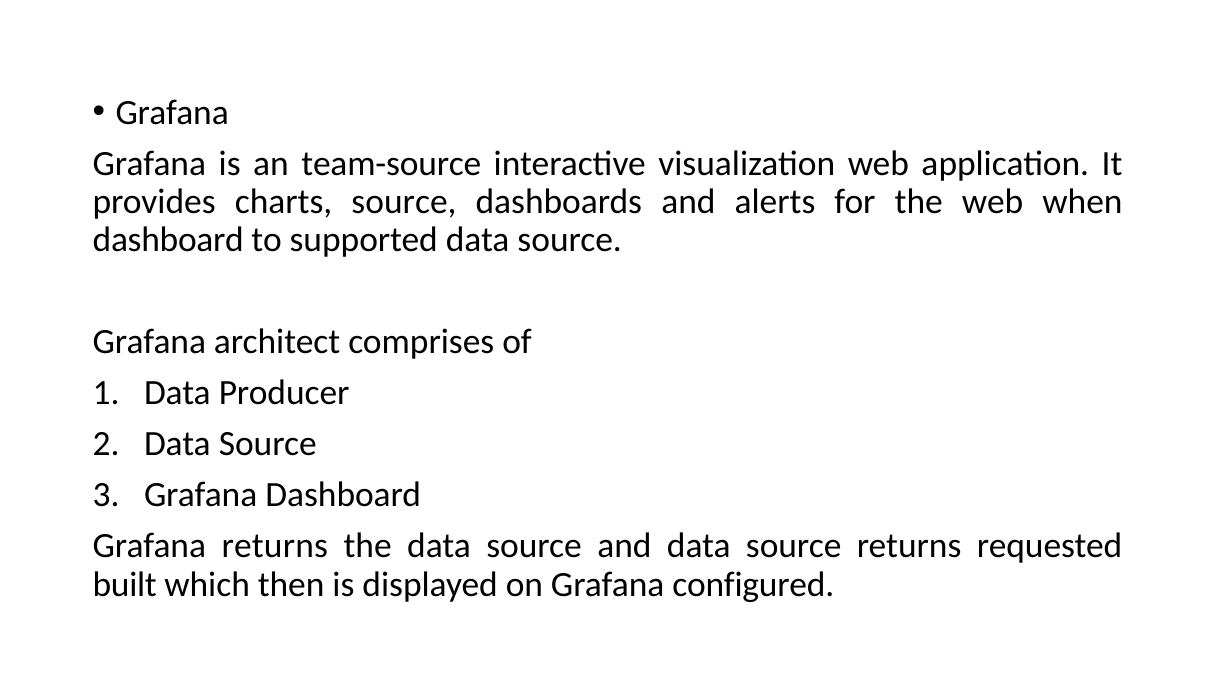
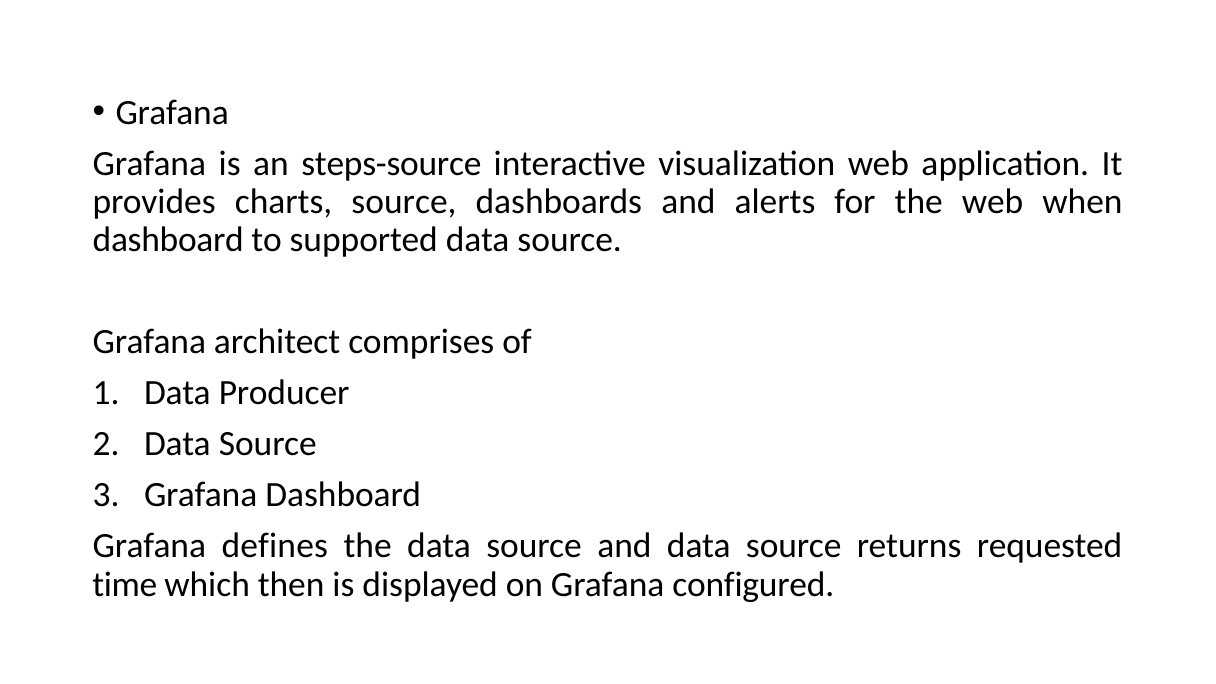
team-source: team-source -> steps-source (391, 164)
Grafana returns: returns -> defines (275, 546)
built: built -> time (125, 584)
